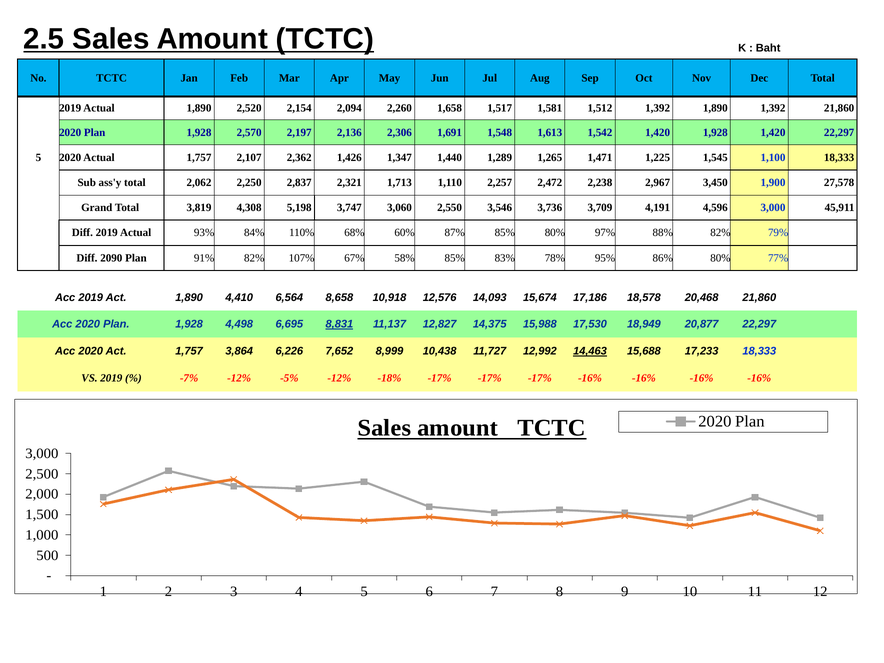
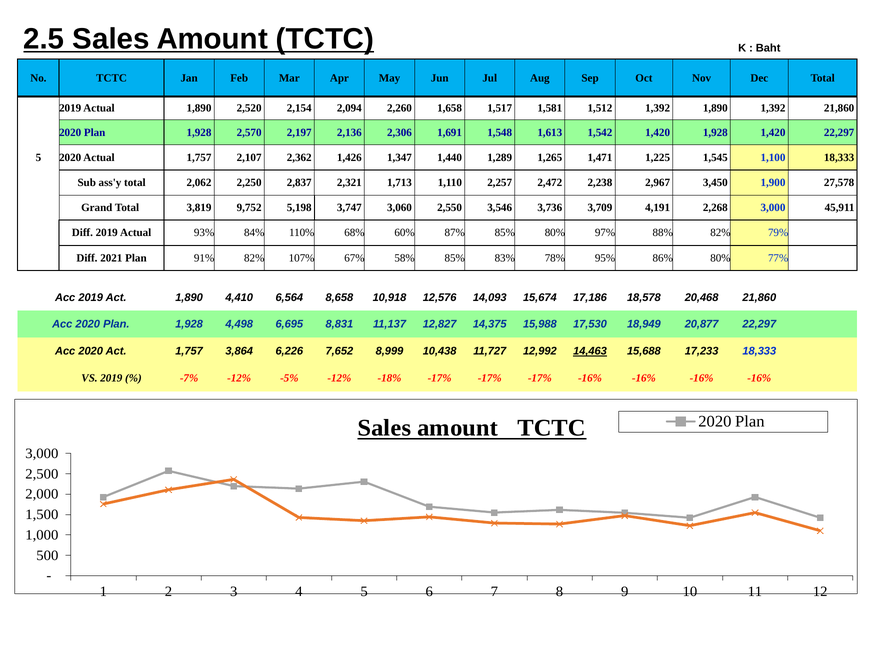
4,308: 4,308 -> 9,752 (249, 208)
4,596: 4,596 -> 2,268 (715, 208)
2090: 2090 -> 2021 (111, 258)
8,831 underline: present -> none (339, 324)
